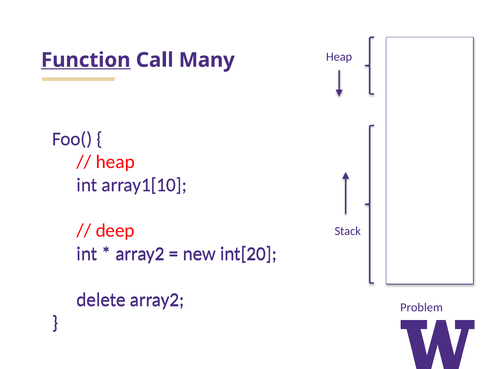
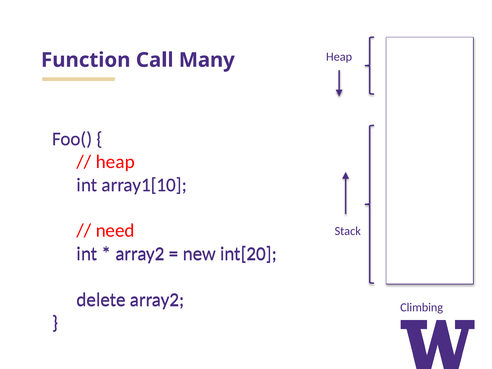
Function underline: present -> none (86, 60)
deep: deep -> need (115, 231)
Problem: Problem -> Climbing (422, 307)
